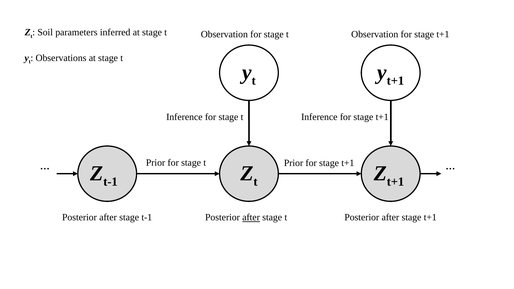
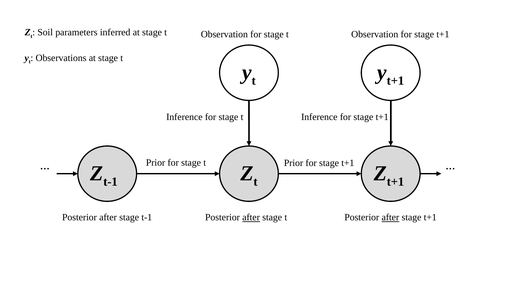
after underline: none -> present (390, 218)
